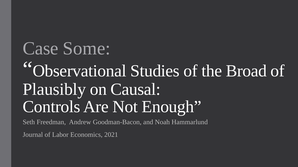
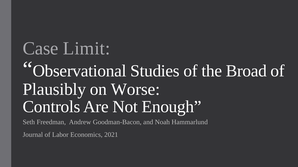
Some: Some -> Limit (87, 49)
Causal: Causal -> Worse (135, 90)
